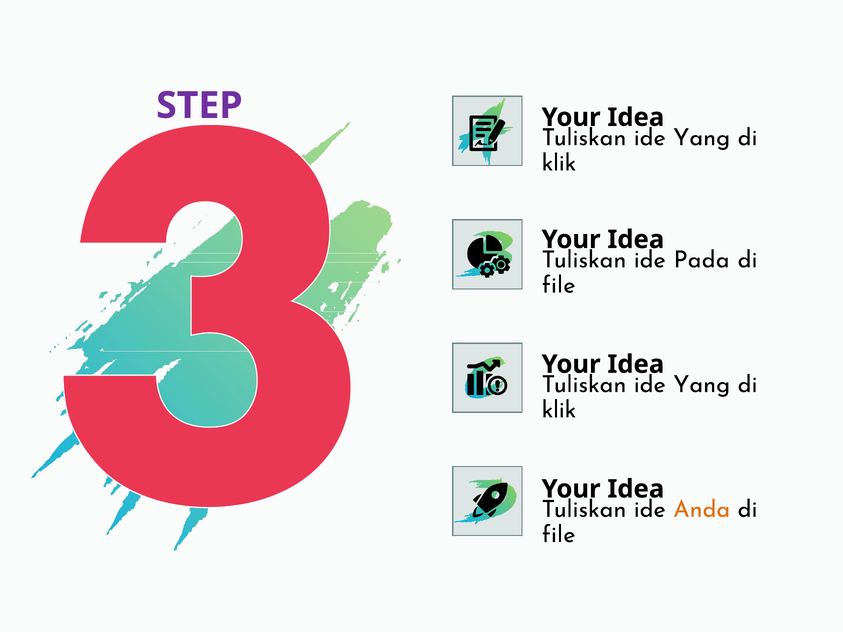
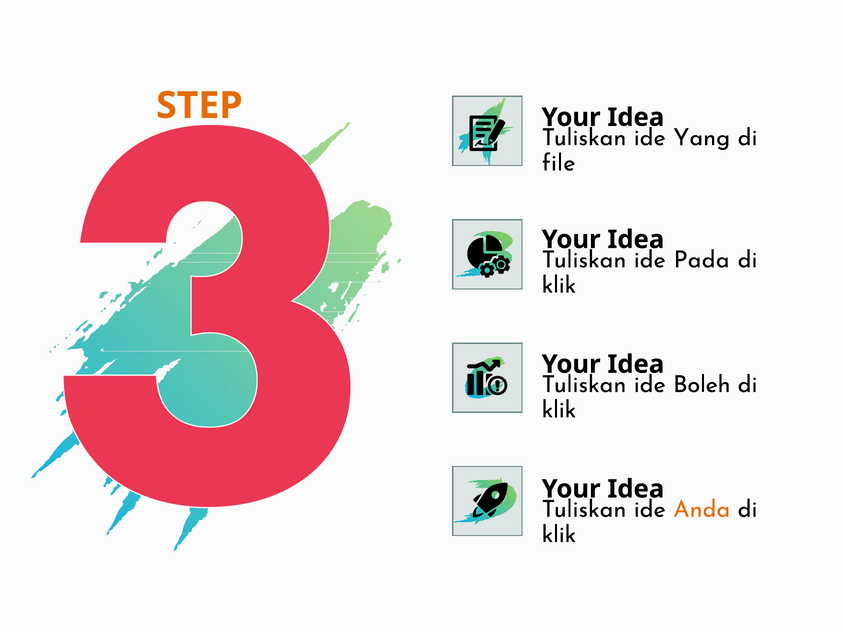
STEP colour: purple -> orange (199, 106)
klik: klik -> file (559, 163)
file: file -> klik (559, 285)
Yang: Yang -> Boleh (702, 384)
file: file -> klik (559, 535)
